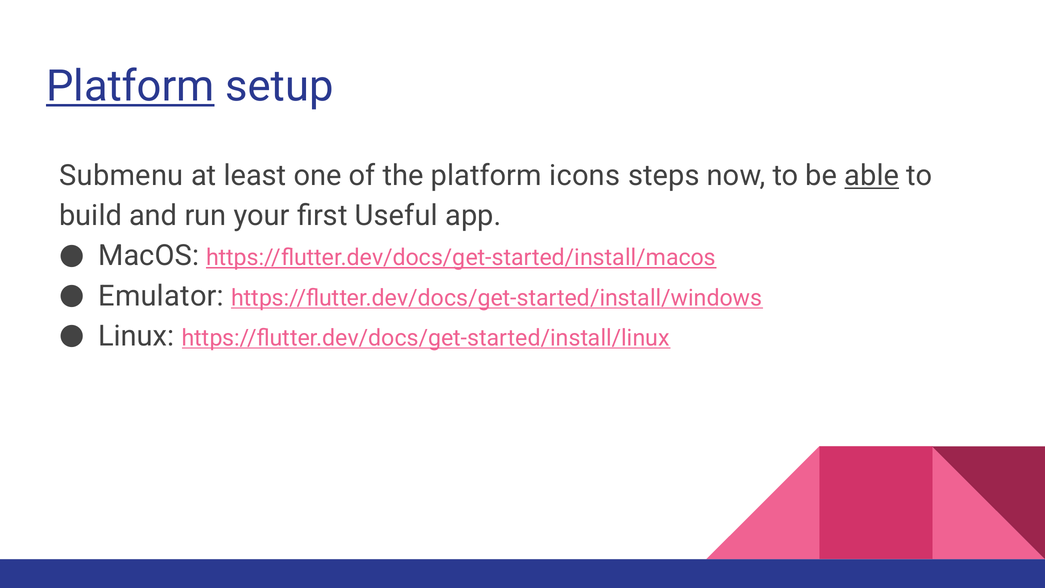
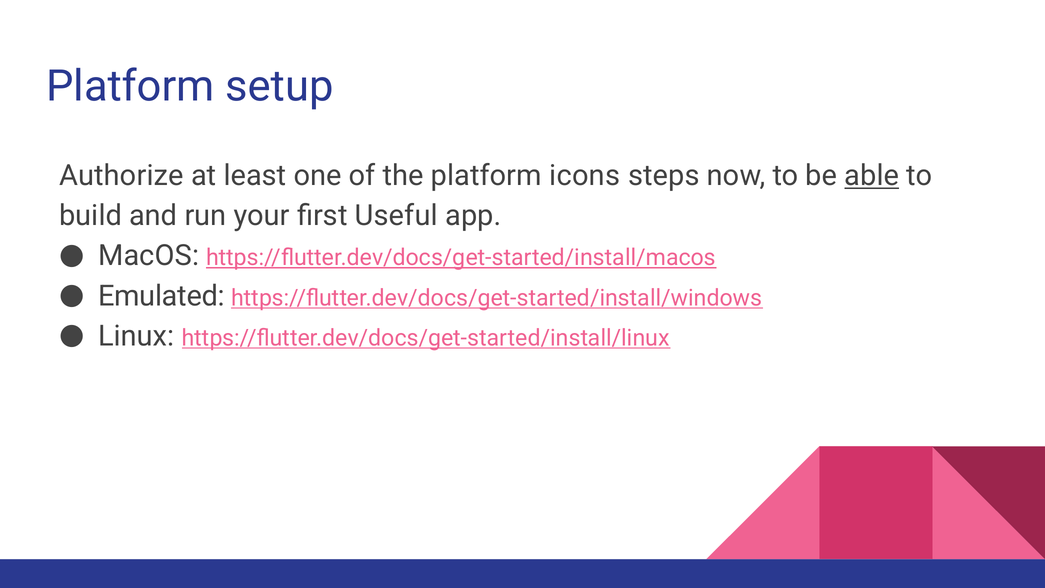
Platform underline: present -> none (130, 86)
Submenu: Submenu -> Authorize (121, 176)
Emulator: Emulator -> Emulated (161, 296)
